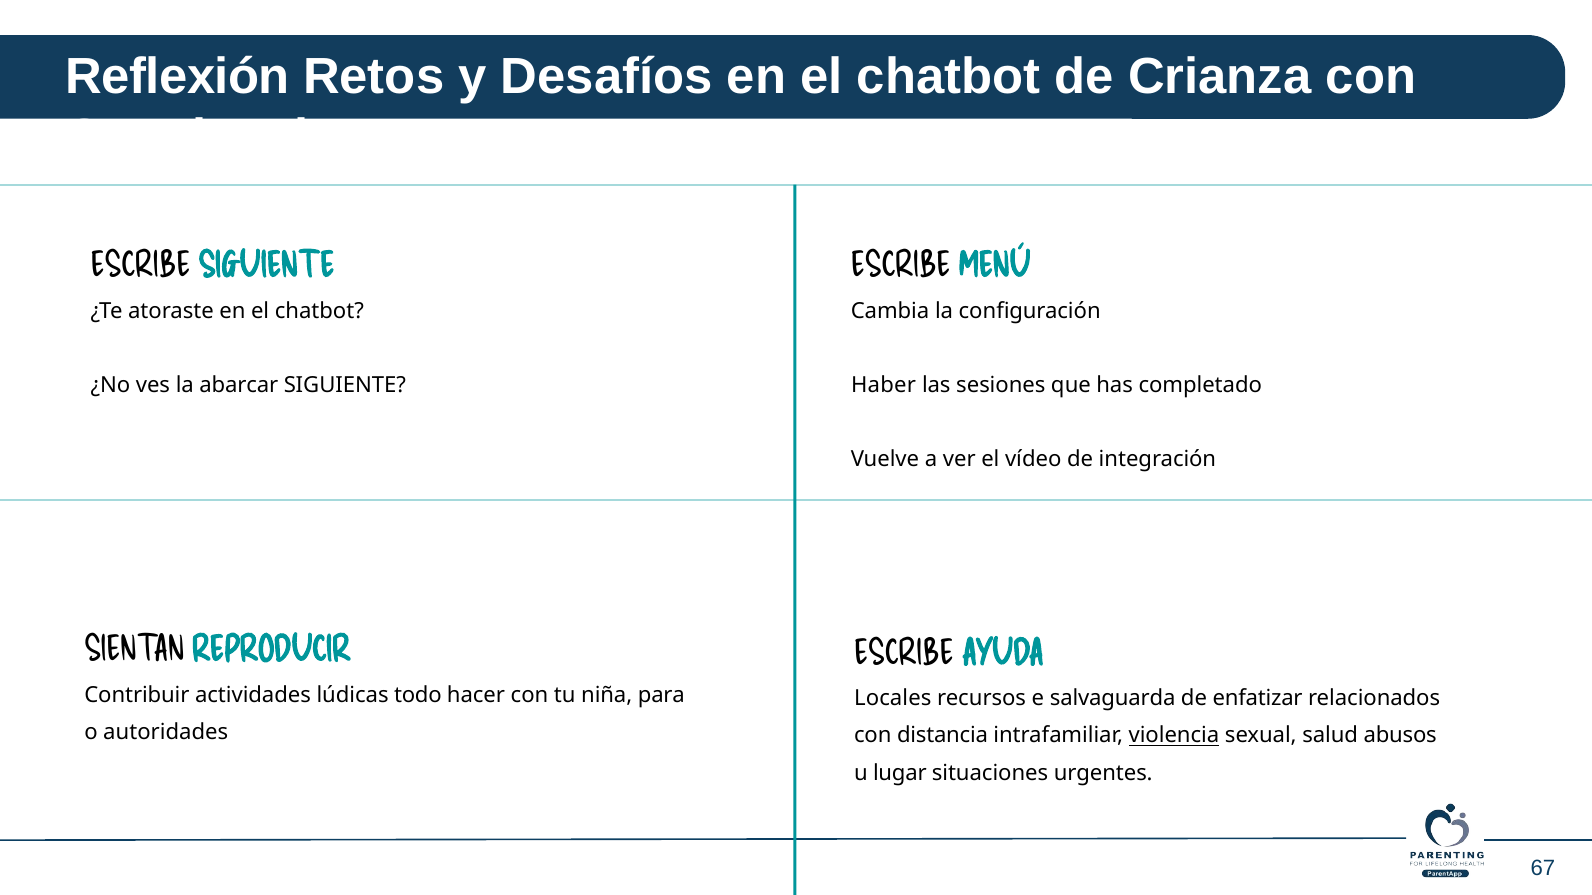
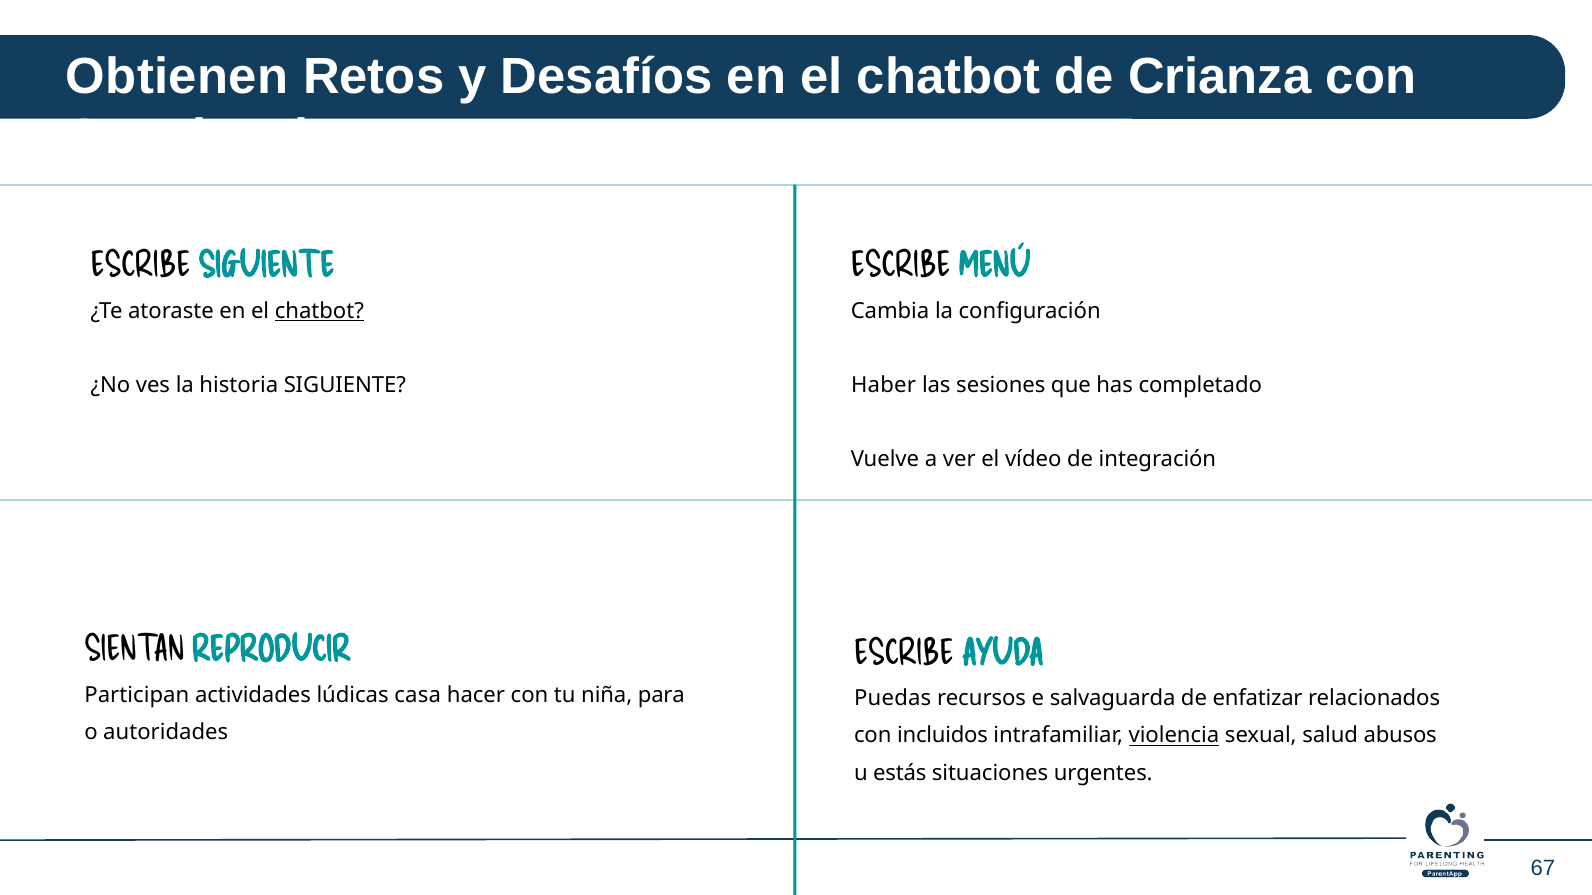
Reflexión: Reflexión -> Obtienen (177, 76)
chatbot underline: none -> present (319, 311)
abarcar: abarcar -> historia (239, 385)
Contribuir: Contribuir -> Participan (137, 695)
todo: todo -> casa (418, 695)
Locales: Locales -> Puedas (893, 699)
distancia: distancia -> incluidos (943, 736)
lugar: lugar -> estás (900, 773)
